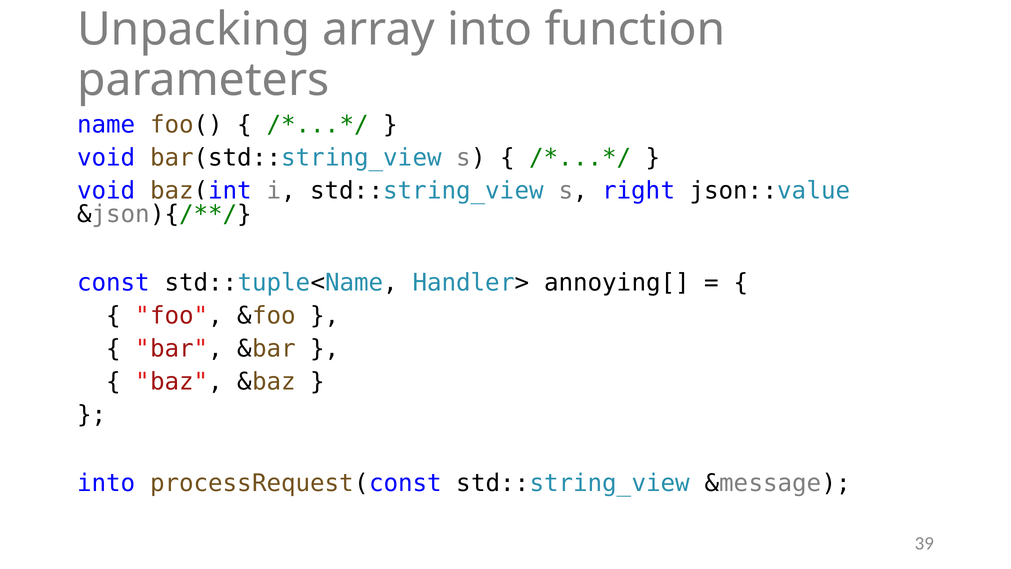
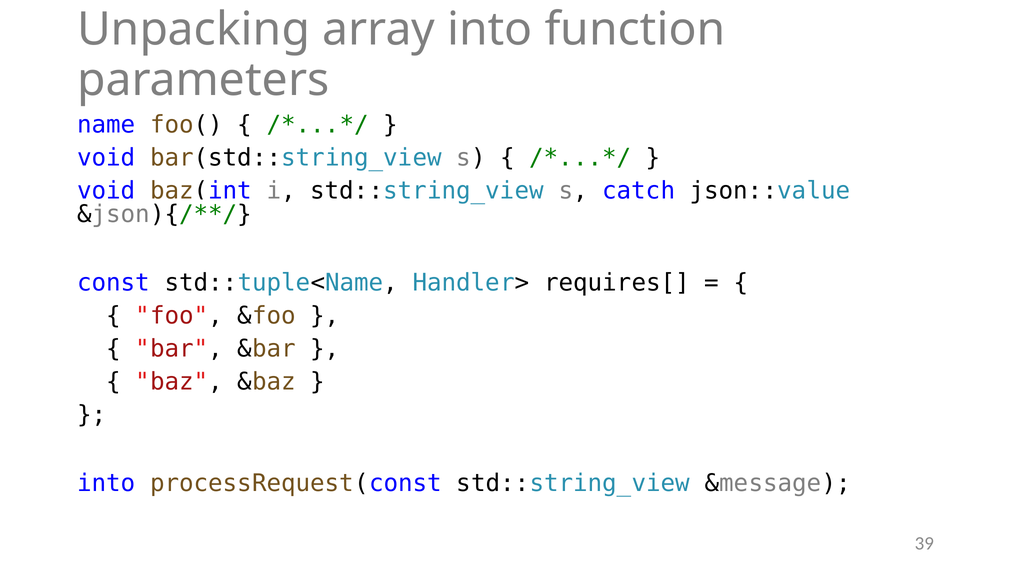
right: right -> catch (639, 191)
annoying[: annoying[ -> requires[ (617, 283)
